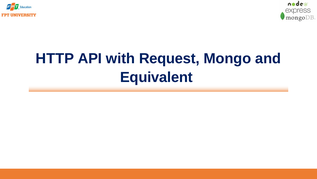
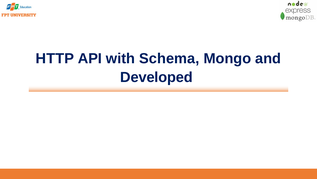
Request: Request -> Schema (169, 58)
Equivalent: Equivalent -> Developed (156, 77)
